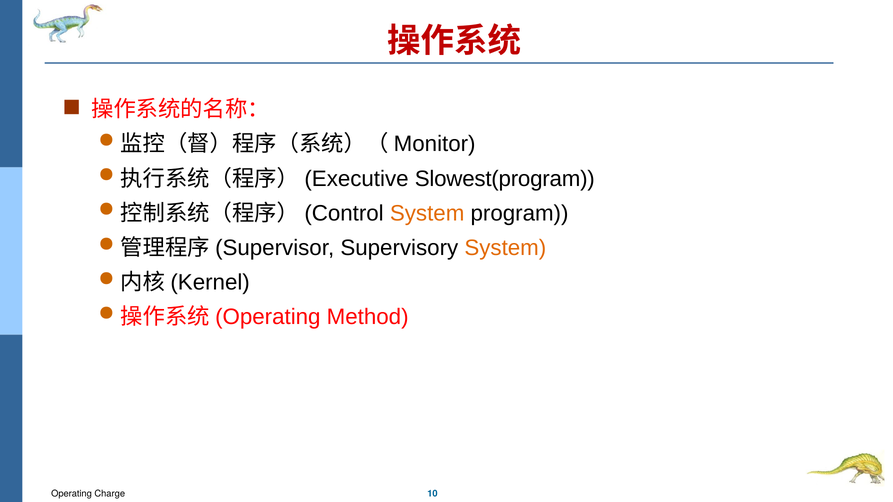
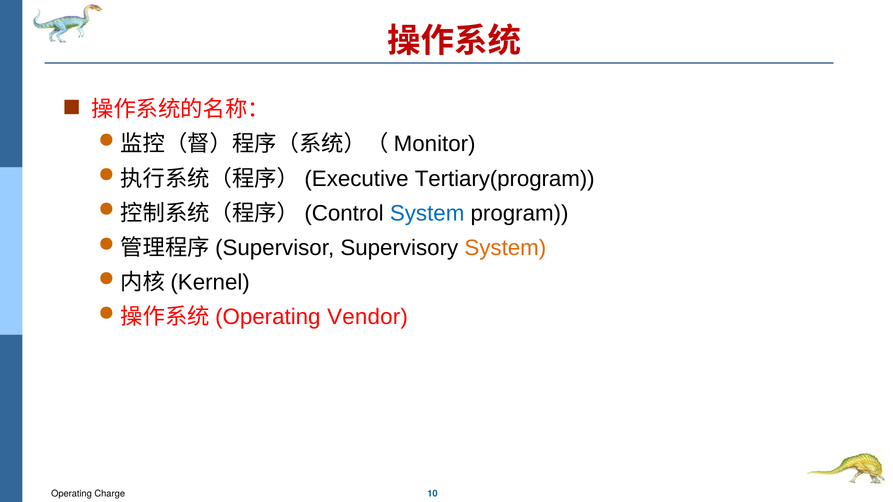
Slowest(program: Slowest(program -> Tertiary(program (505, 179)
System colour: orange -> blue (427, 213)
Method: Method -> Vendor (368, 317)
